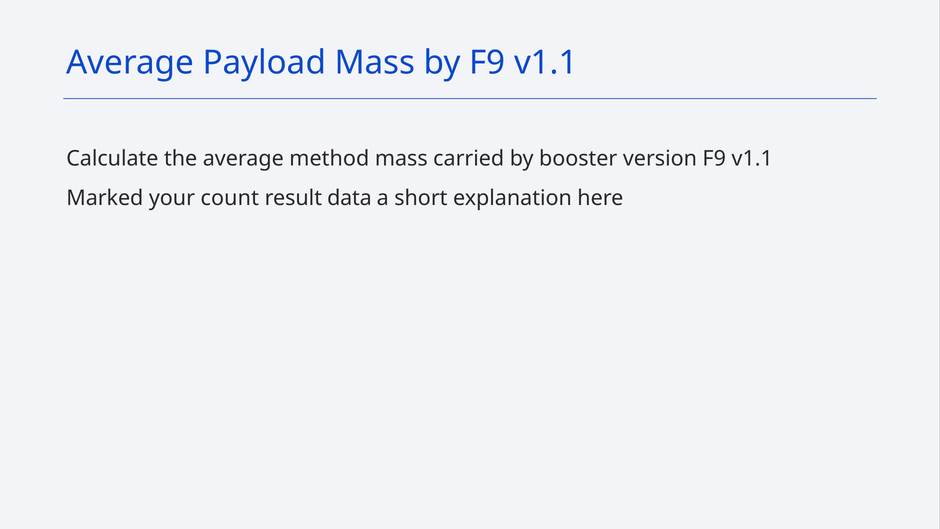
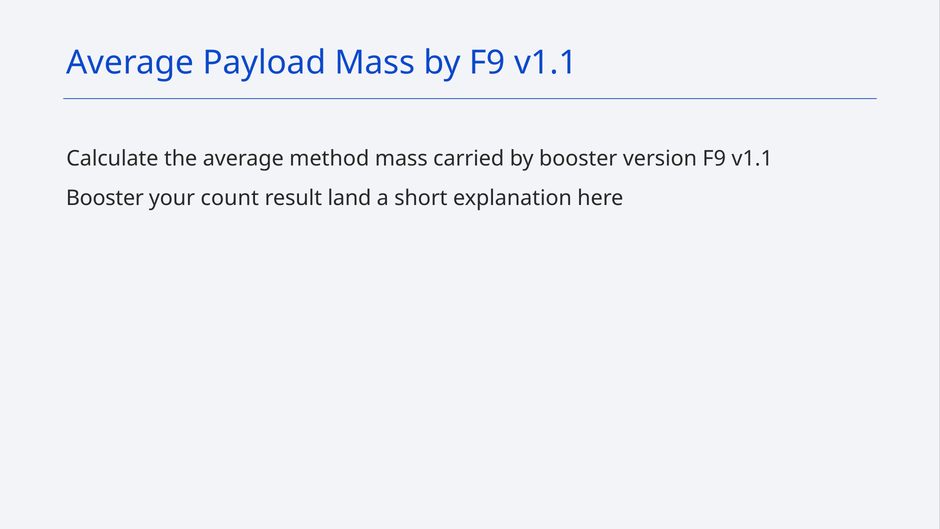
Marked: Marked -> Booster (105, 198)
data: data -> land (349, 198)
